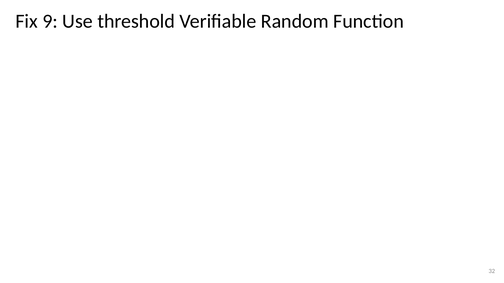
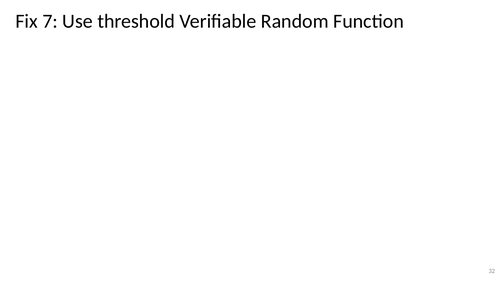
9: 9 -> 7 (50, 21)
